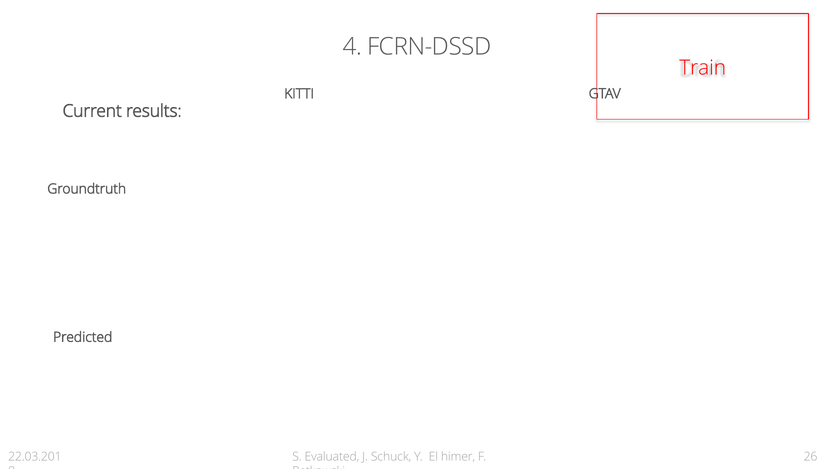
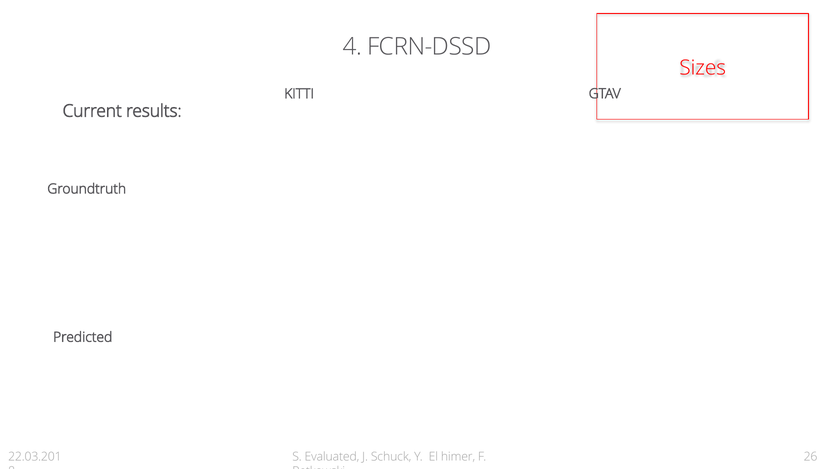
Train: Train -> Sizes (703, 68)
